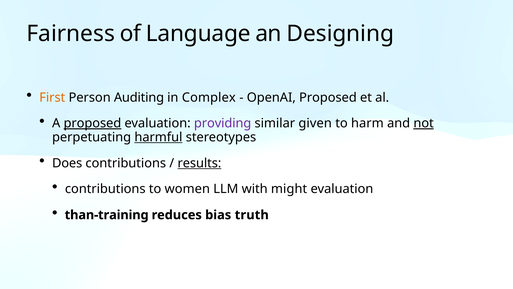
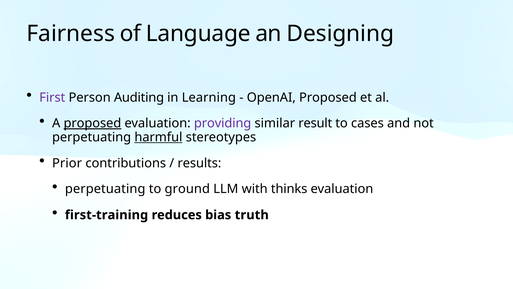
First colour: orange -> purple (52, 97)
Complex: Complex -> Learning (209, 97)
given: given -> result (315, 123)
harm: harm -> cases (367, 123)
not underline: present -> none (424, 123)
Does: Does -> Prior (67, 163)
results underline: present -> none (199, 163)
contributions: contributions -> perpetuating (105, 189)
women: women -> ground (187, 189)
might: might -> thinks (289, 189)
than-training: than-training -> first-training (107, 215)
